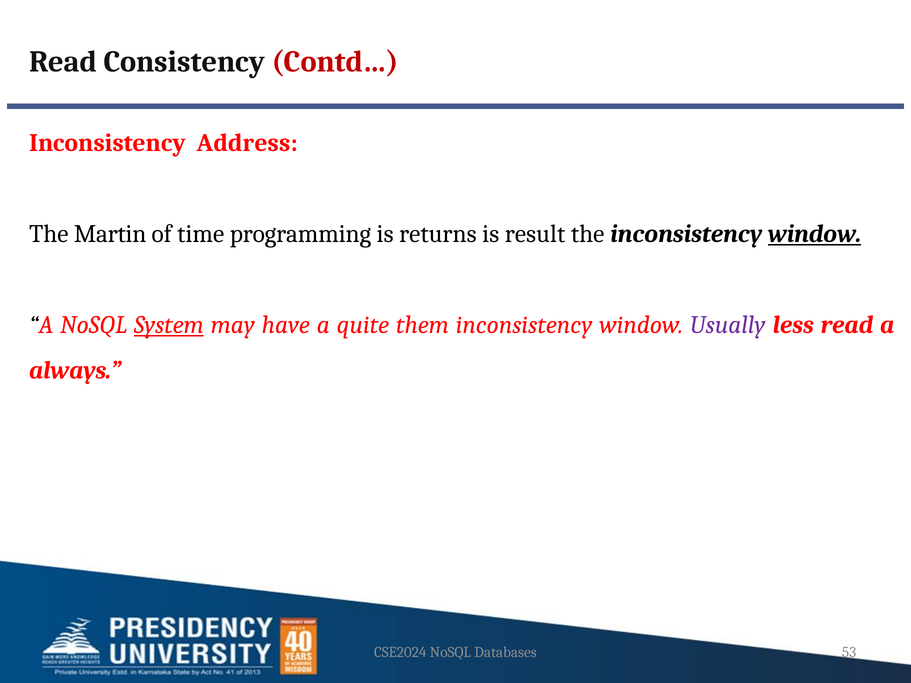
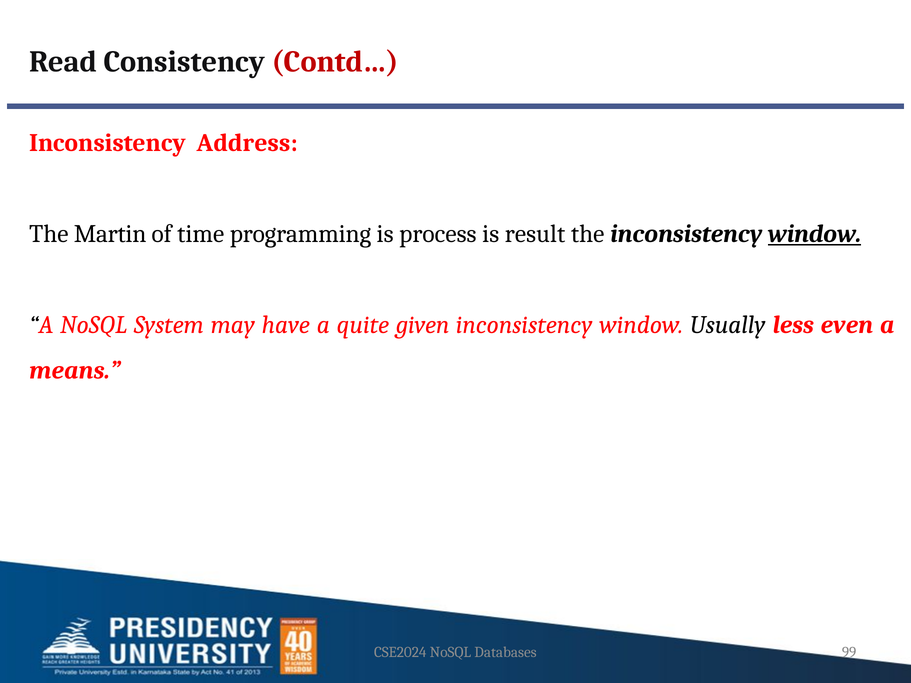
returns: returns -> process (438, 234)
System underline: present -> none (169, 325)
them: them -> given (423, 325)
Usually colour: purple -> black (728, 325)
less read: read -> even (847, 325)
always: always -> means (75, 371)
53: 53 -> 99 (849, 652)
